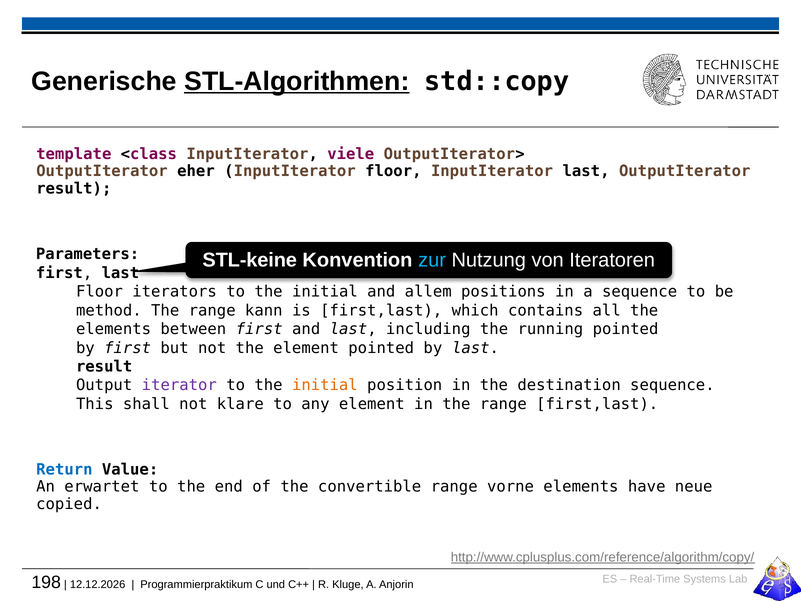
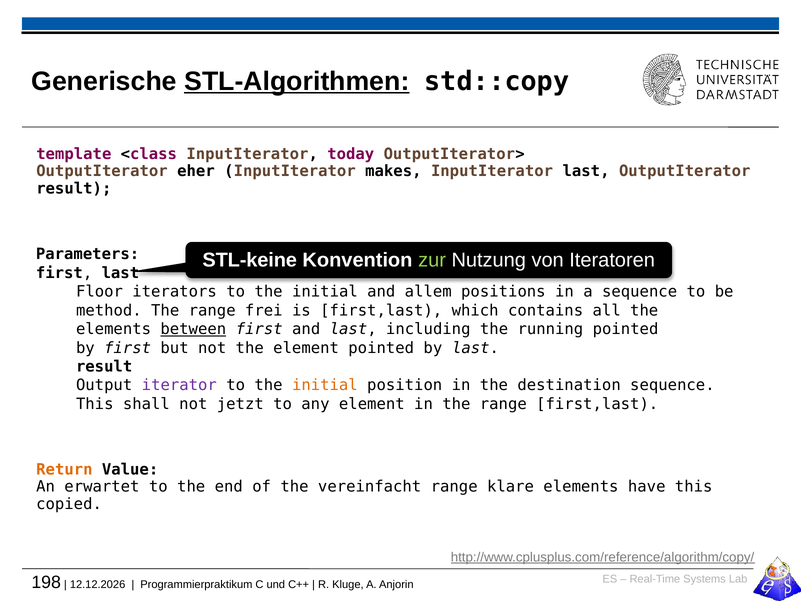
viele: viele -> today (351, 154)
InputIterator floor: floor -> makes (393, 171)
zur colour: light blue -> light green (432, 260)
kann: kann -> frei (264, 310)
between underline: none -> present (193, 329)
klare: klare -> jetzt (240, 404)
Return colour: blue -> orange (64, 469)
convertible: convertible -> vereinfacht (370, 487)
vorne: vorne -> klare (511, 487)
have neue: neue -> this (694, 487)
